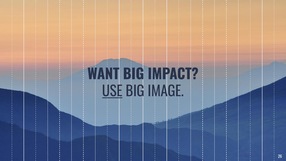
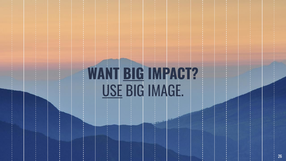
BIG underline: none -> present (133, 74)
